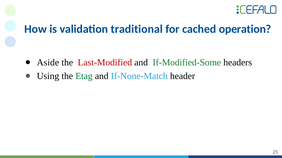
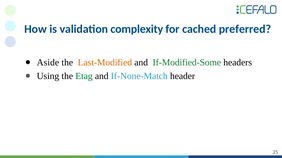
traditional: traditional -> complexity (137, 29)
operation: operation -> preferred (245, 29)
Last-Modified colour: red -> orange (105, 63)
